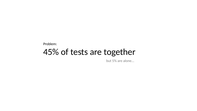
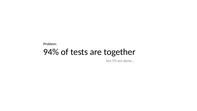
45%: 45% -> 94% (51, 52)
